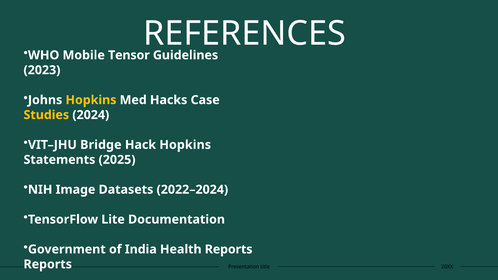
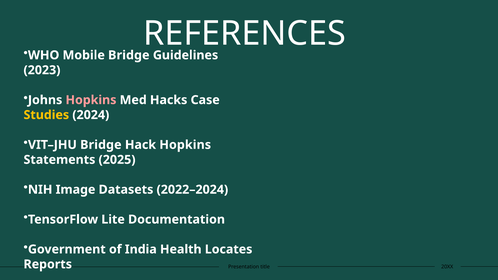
Mobile Tensor: Tensor -> Bridge (129, 55)
Hopkins colour: yellow -> pink (91, 100)
Health Reports: Reports -> Locates (229, 249)
